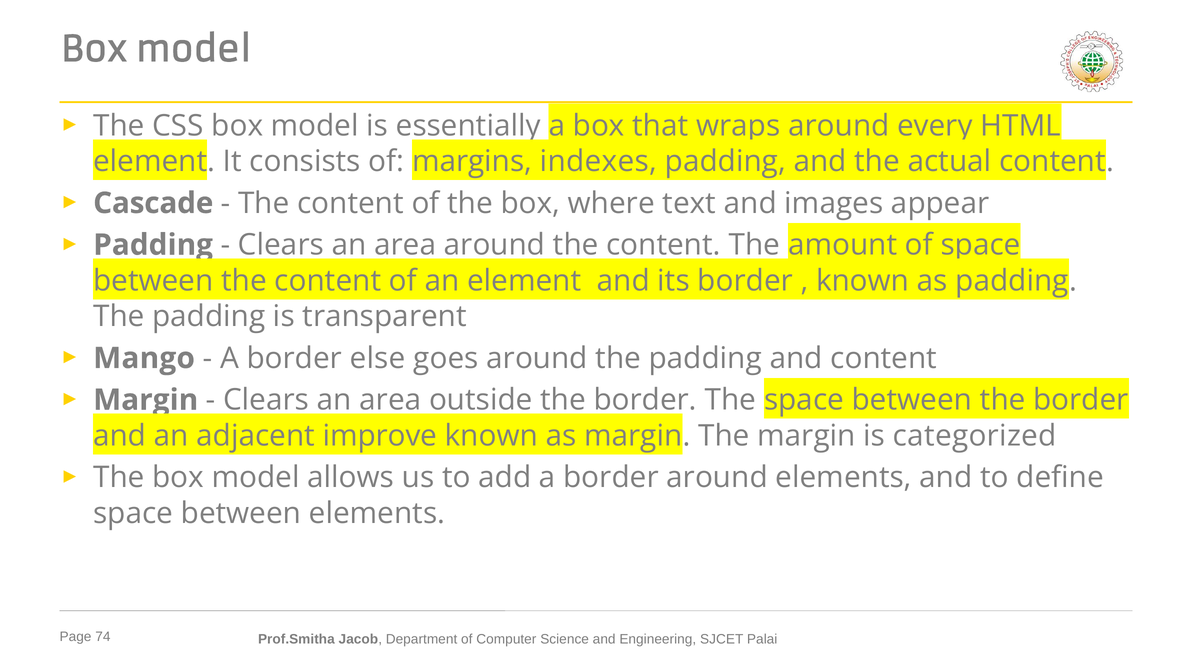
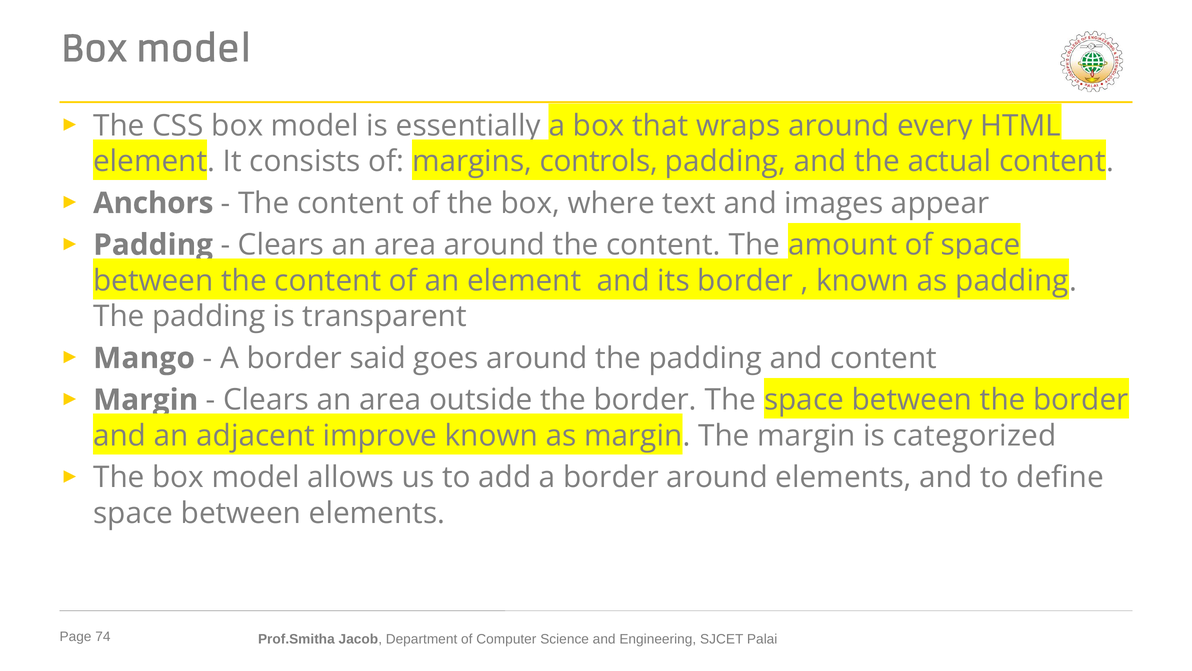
indexes: indexes -> controls (599, 161)
Cascade: Cascade -> Anchors (153, 203)
else: else -> said (378, 358)
